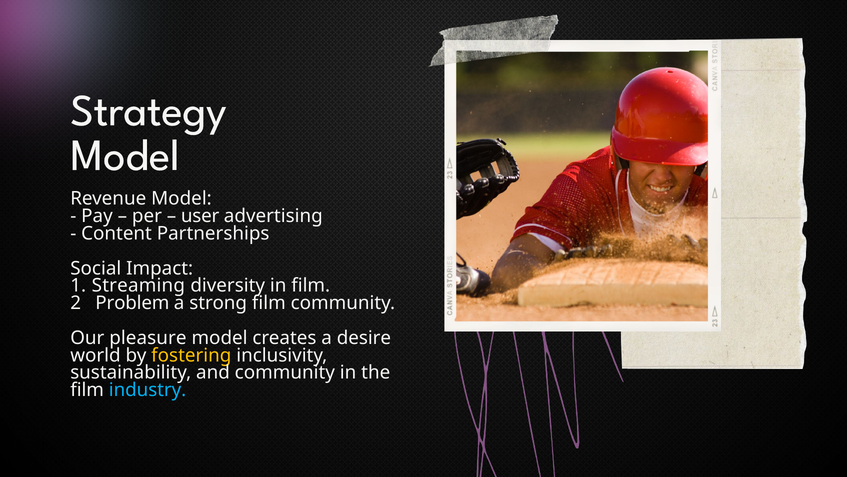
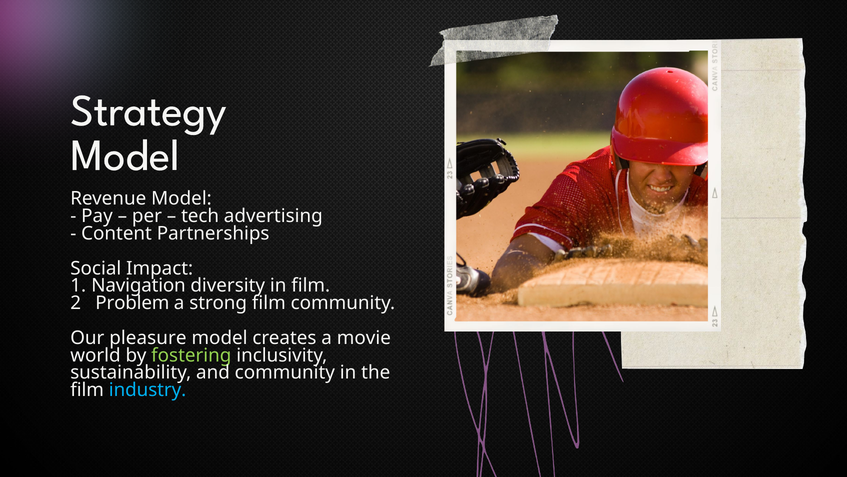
user: user -> tech (200, 216)
Streaming: Streaming -> Navigation (139, 285)
desire: desire -> movie (364, 338)
fostering colour: yellow -> light green (191, 355)
